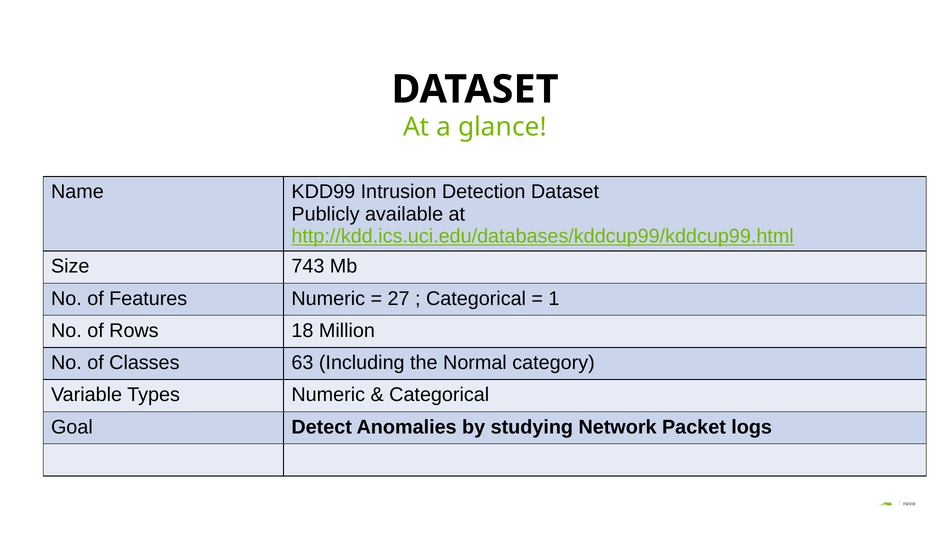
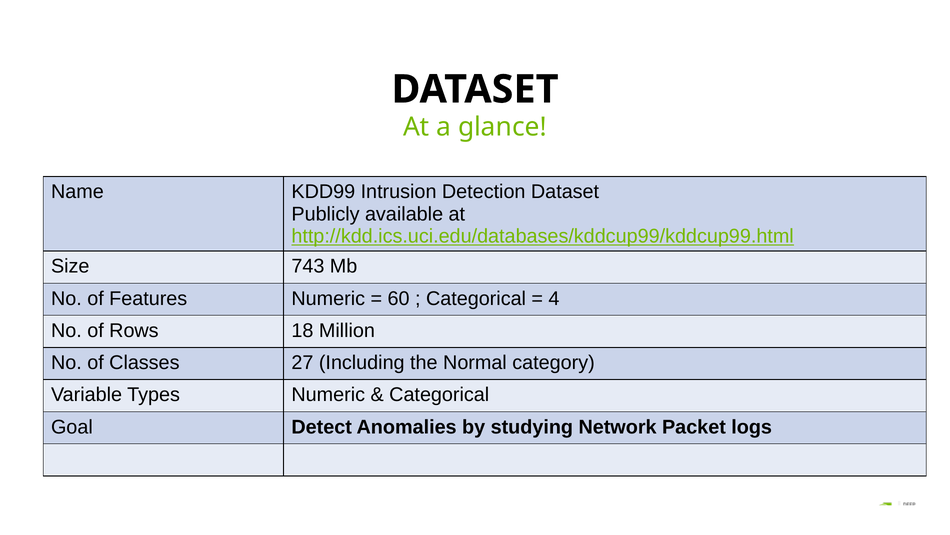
27: 27 -> 60 (399, 298)
1: 1 -> 4 (554, 298)
63: 63 -> 27 (302, 362)
